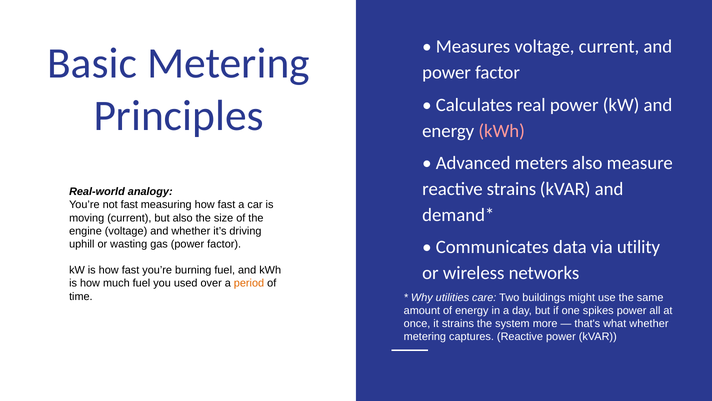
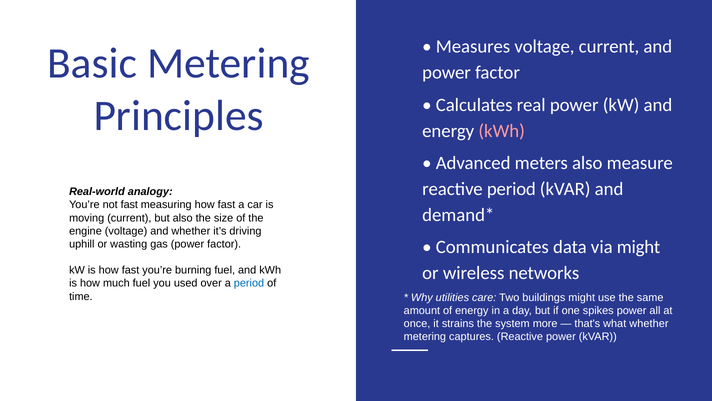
reactive strains: strains -> period (511, 189)
via utility: utility -> might (639, 247)
period colour: orange -> blue (249, 283)
